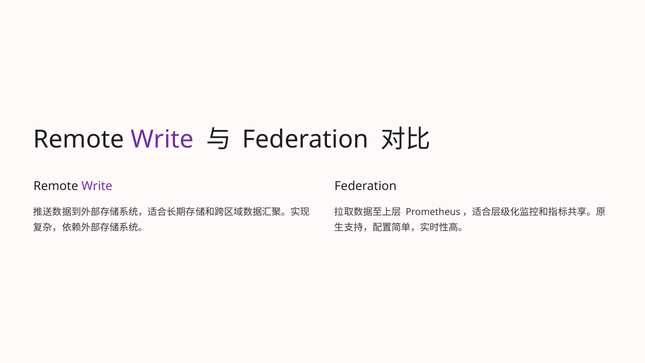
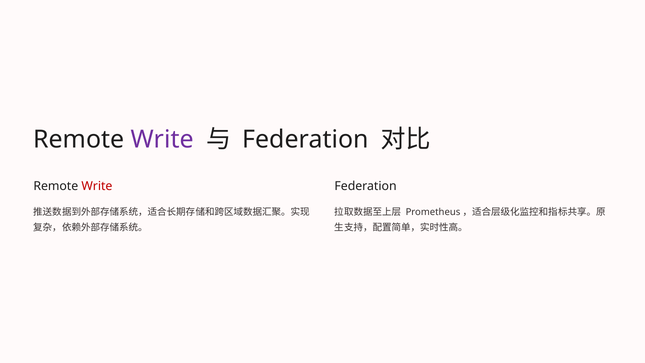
Write colour: purple -> red (97, 186)
